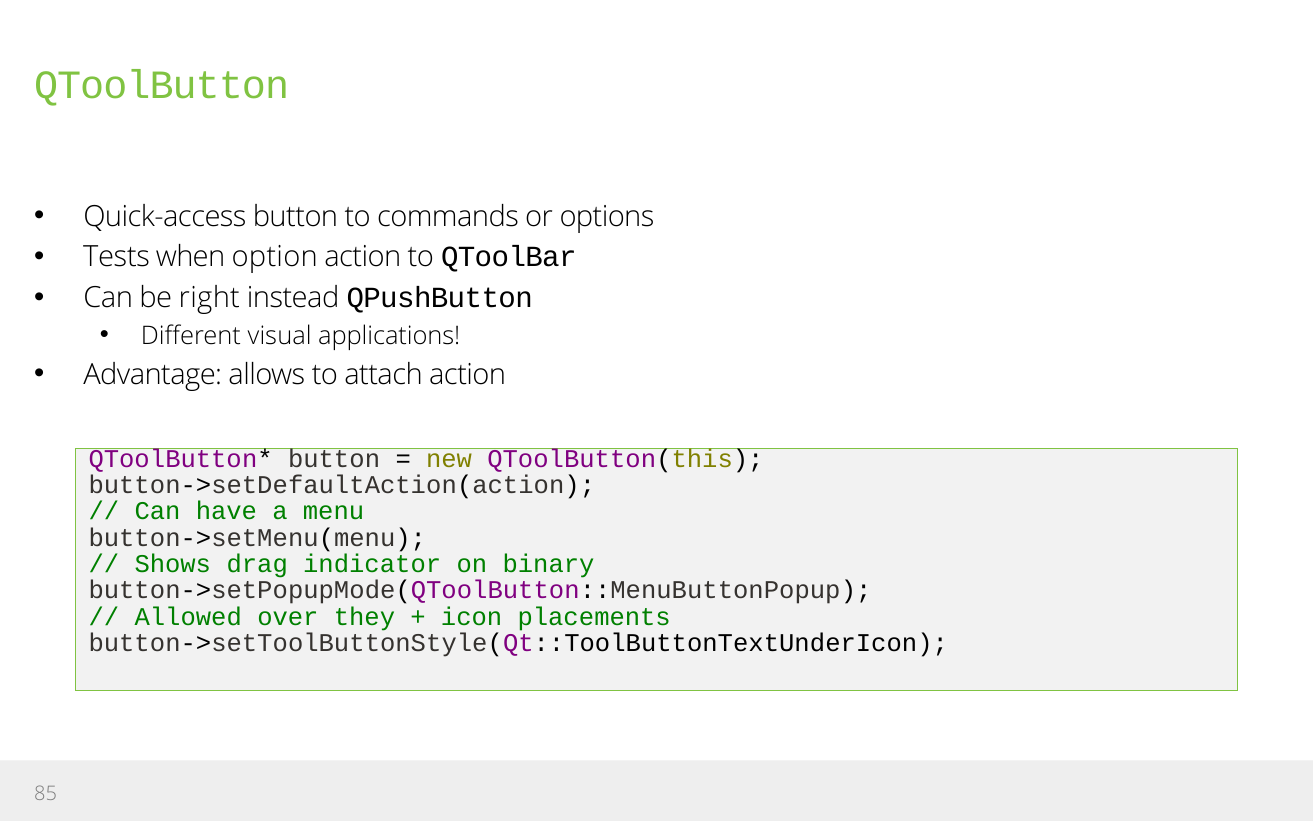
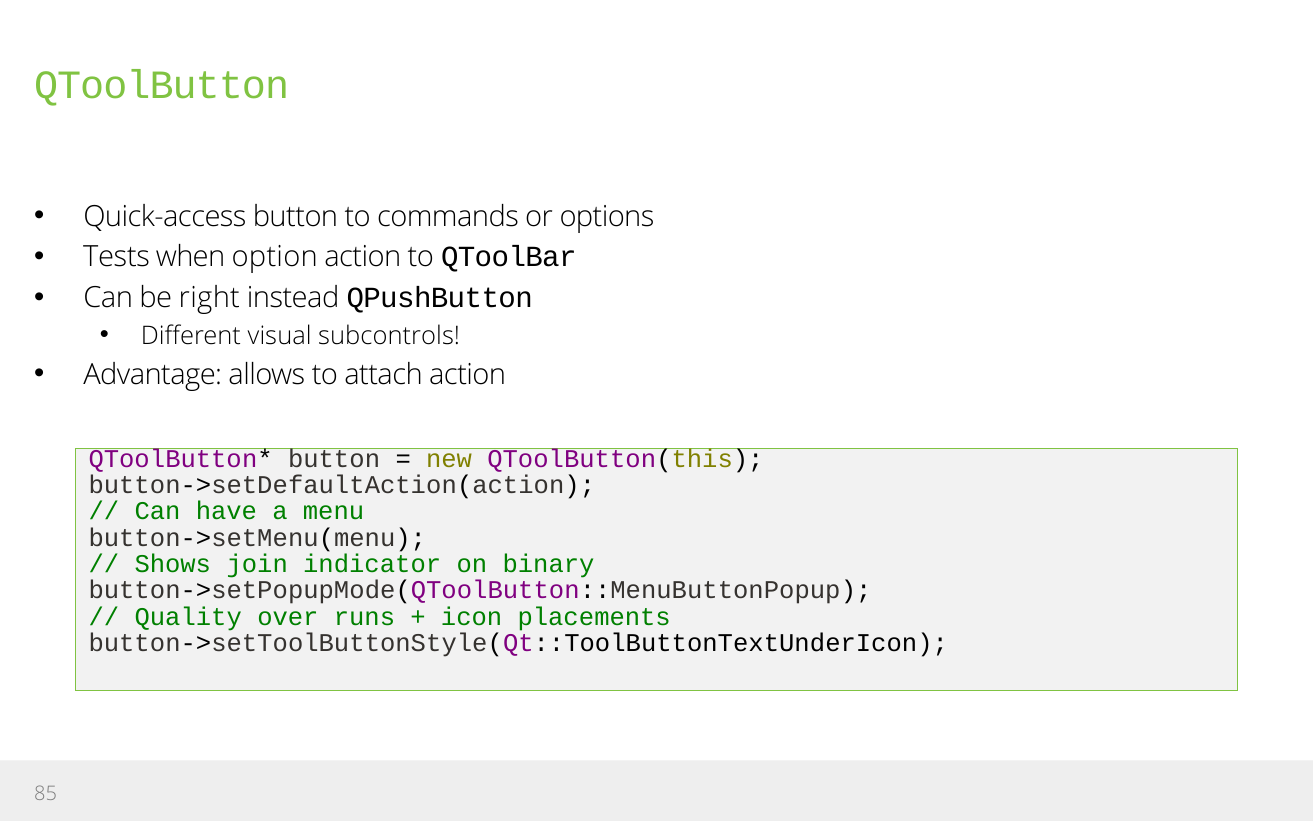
applications: applications -> subcontrols (389, 336)
drag: drag -> join (257, 564)
Allowed: Allowed -> Quality (188, 616)
they: they -> runs (364, 616)
